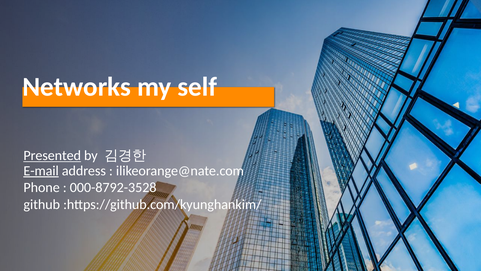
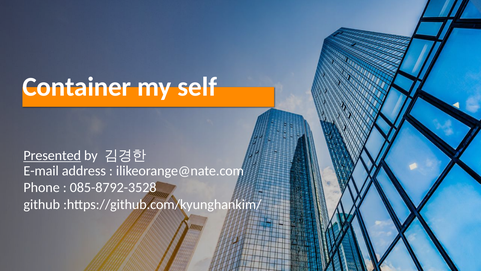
Networks: Networks -> Container (77, 87)
E-mail underline: present -> none (41, 170)
000-8792-3528: 000-8792-3528 -> 085-8792-3528 (113, 187)
